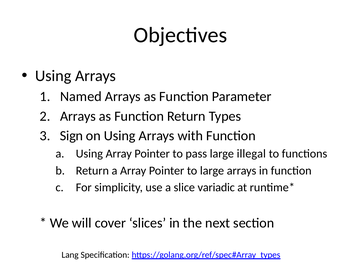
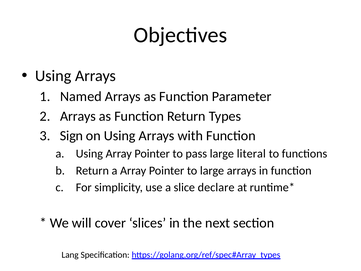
illegal: illegal -> literal (251, 154)
variadic: variadic -> declare (216, 187)
